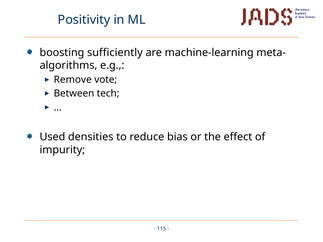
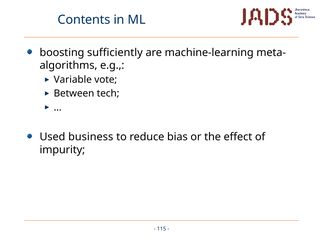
Positivity: Positivity -> Contents (84, 20)
Remove: Remove -> Variable (73, 80)
densities: densities -> business (91, 137)
